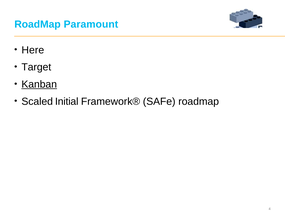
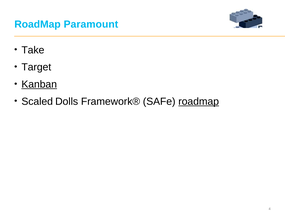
Here: Here -> Take (33, 50)
Initial: Initial -> Dolls (67, 101)
roadmap underline: none -> present (199, 101)
